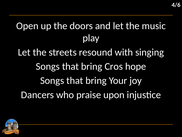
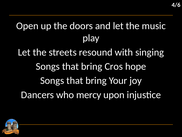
praise: praise -> mercy (89, 95)
